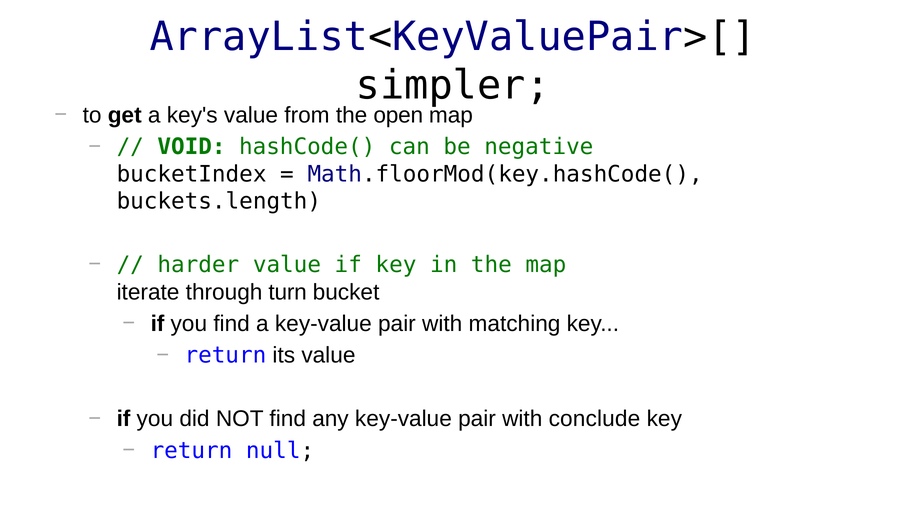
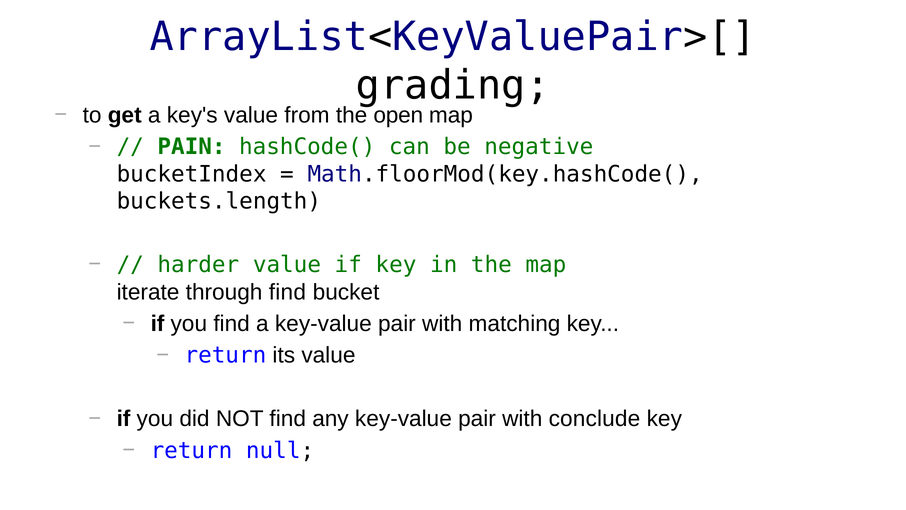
simpler: simpler -> grading (453, 85)
VOID: VOID -> PAIN (191, 147)
through turn: turn -> find (287, 292)
